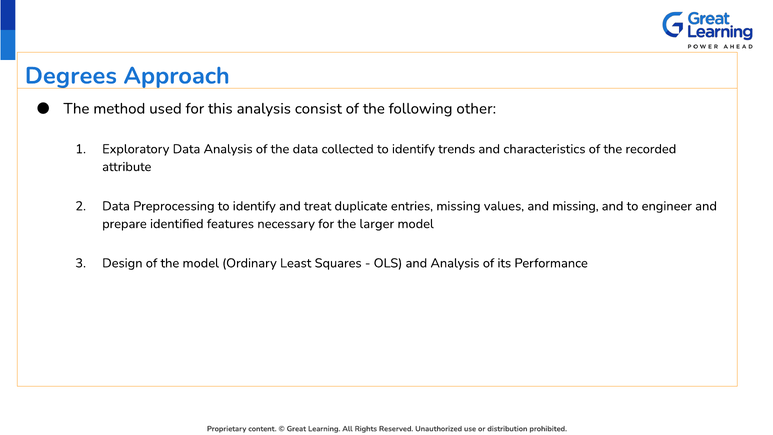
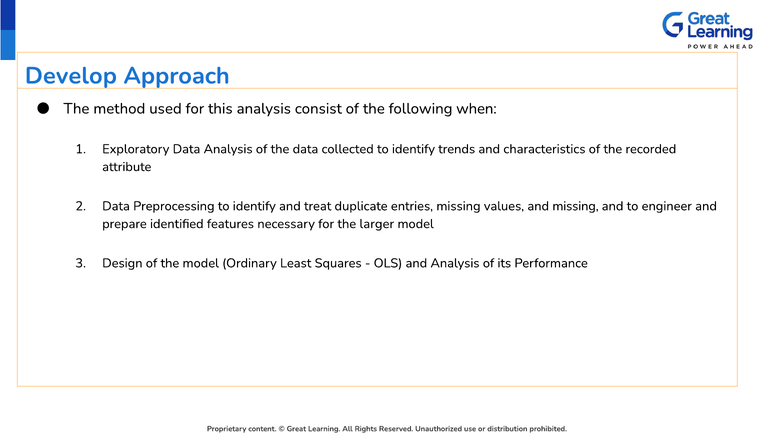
Degrees: Degrees -> Develop (71, 76)
other: other -> when (476, 109)
